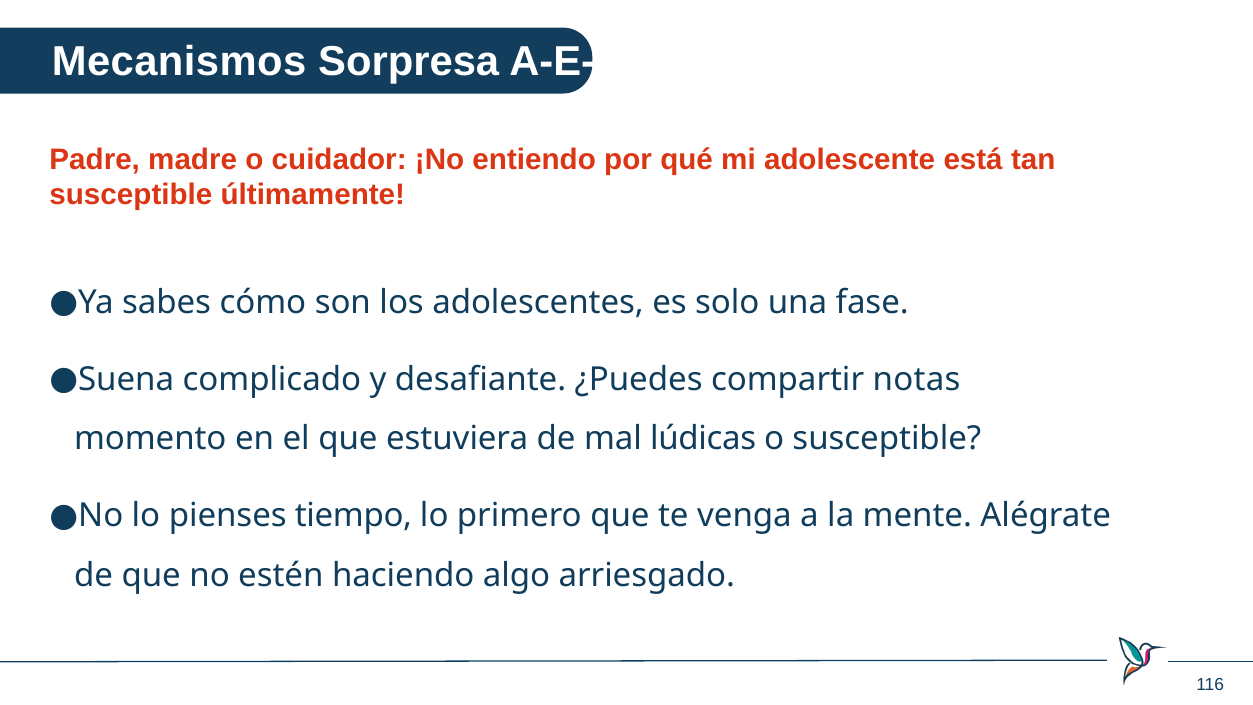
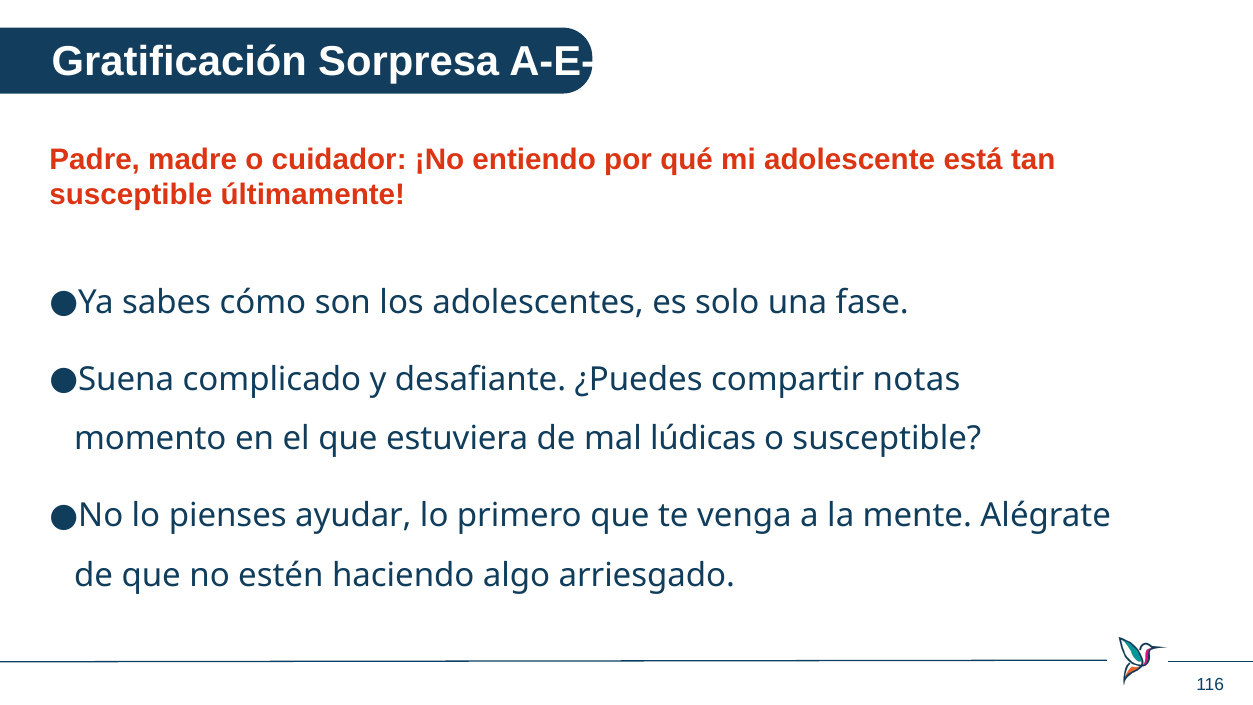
Mecanismos: Mecanismos -> Gratificación (179, 61)
tiempo: tiempo -> ayudar (353, 516)
